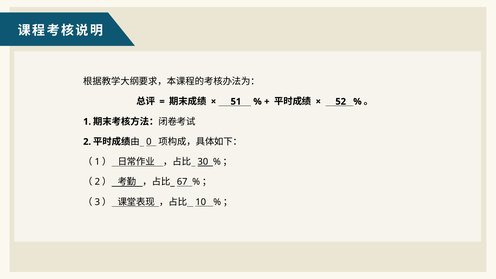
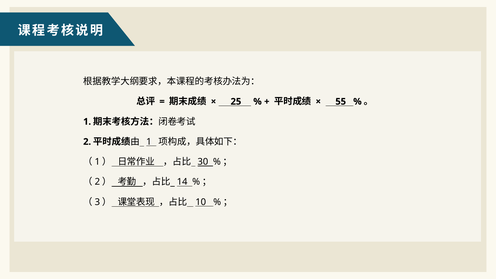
51: 51 -> 25 (236, 102)
52: 52 -> 55 (341, 102)
0: 0 -> 1 (149, 142)
67: 67 -> 14 (182, 182)
